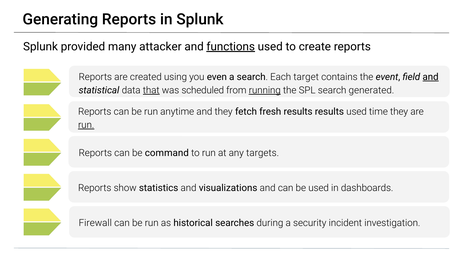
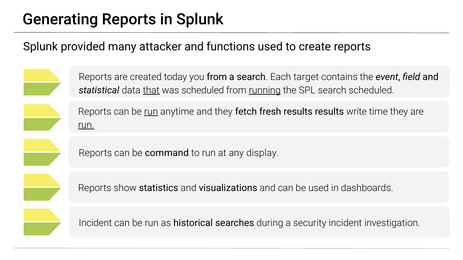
functions underline: present -> none (231, 47)
using: using -> today (176, 77)
you even: even -> from (217, 77)
and underline: present -> none (431, 77)
search generated: generated -> scheduled (371, 90)
run underline: none -> present (151, 112)
results used: used -> write (357, 112)
targets: targets -> display (263, 153)
Firewall: Firewall -> Incident (95, 223)
